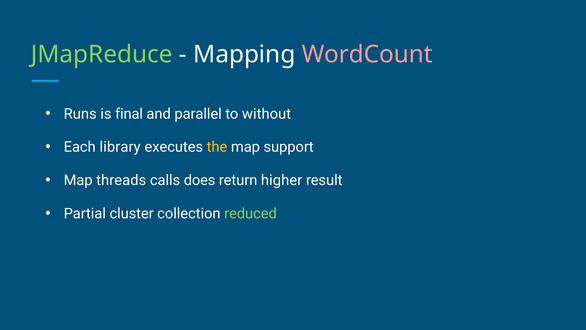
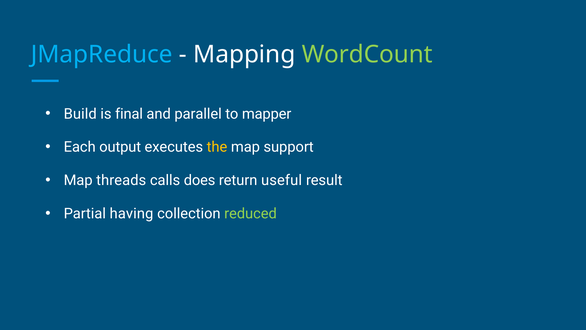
JMapReduce colour: light green -> light blue (102, 54)
WordCount colour: pink -> light green (367, 54)
Runs: Runs -> Build (80, 114)
without: without -> mapper (267, 114)
library: library -> output (120, 147)
higher: higher -> useful (282, 180)
cluster: cluster -> having (132, 213)
